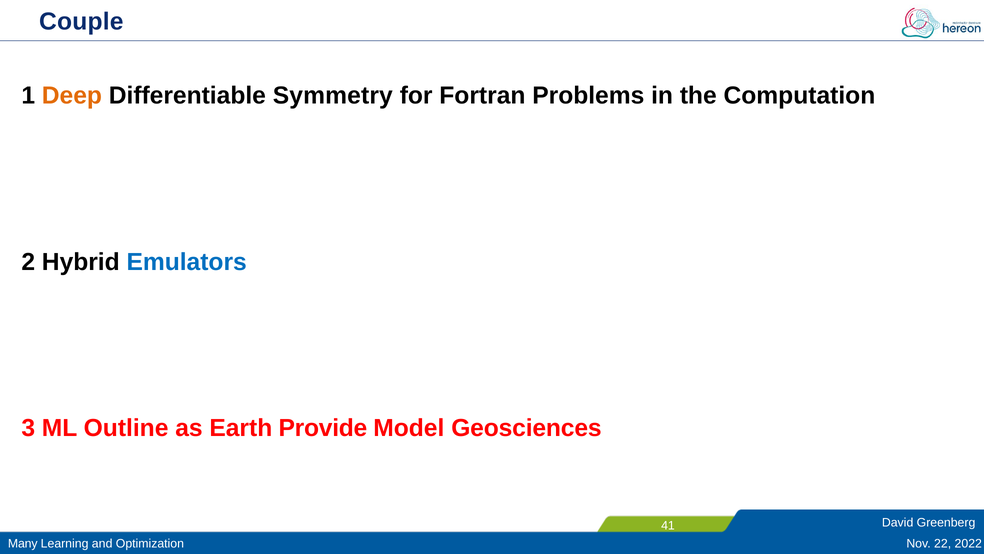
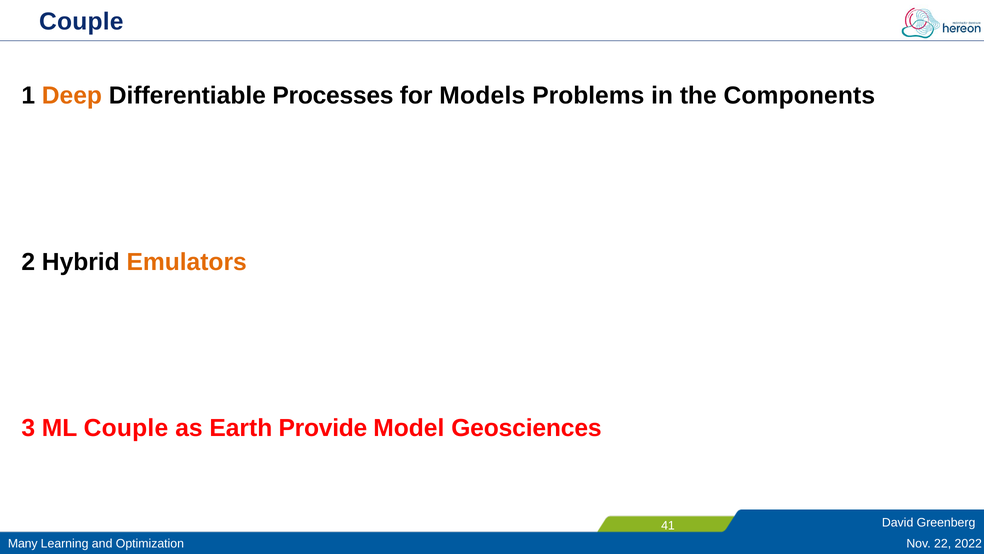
Symmetry: Symmetry -> Processes (333, 95)
Fortran: Fortran -> Models (482, 95)
Computation: Computation -> Components (799, 95)
Emulators colour: blue -> orange (187, 262)
ML Outline: Outline -> Couple (126, 428)
